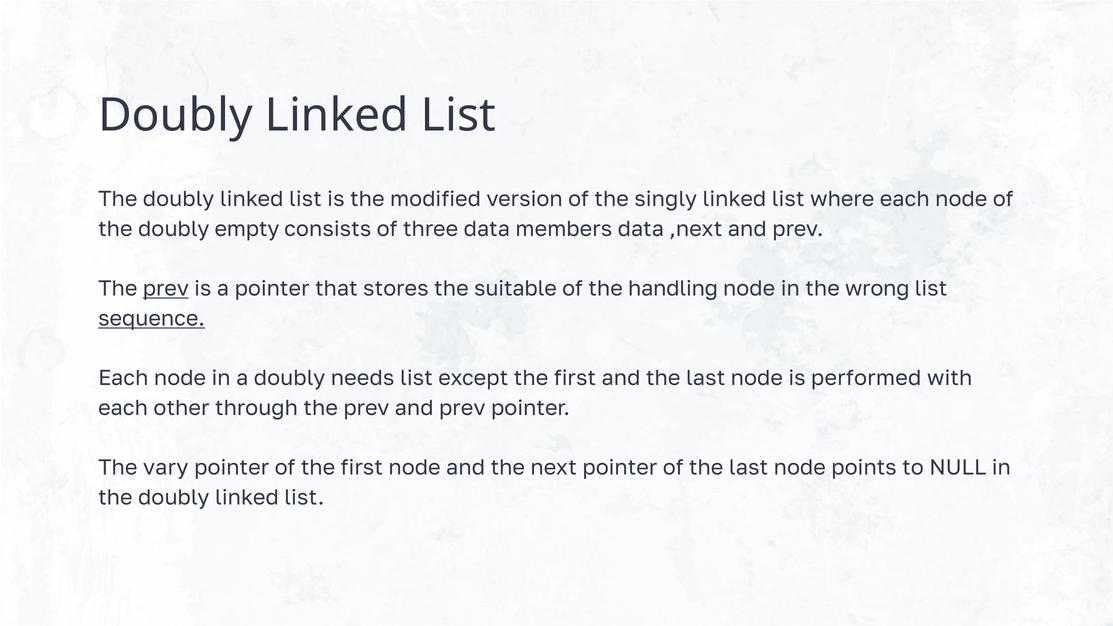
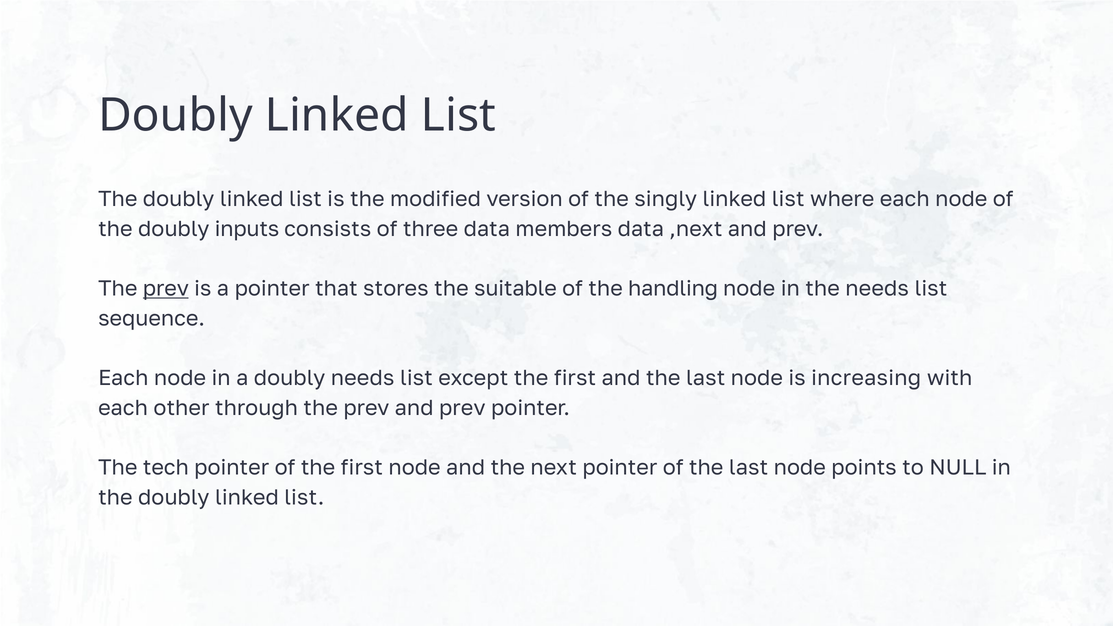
empty: empty -> inputs (247, 229)
the wrong: wrong -> needs (877, 289)
sequence underline: present -> none (152, 319)
performed: performed -> increasing (866, 378)
vary: vary -> tech (166, 468)
